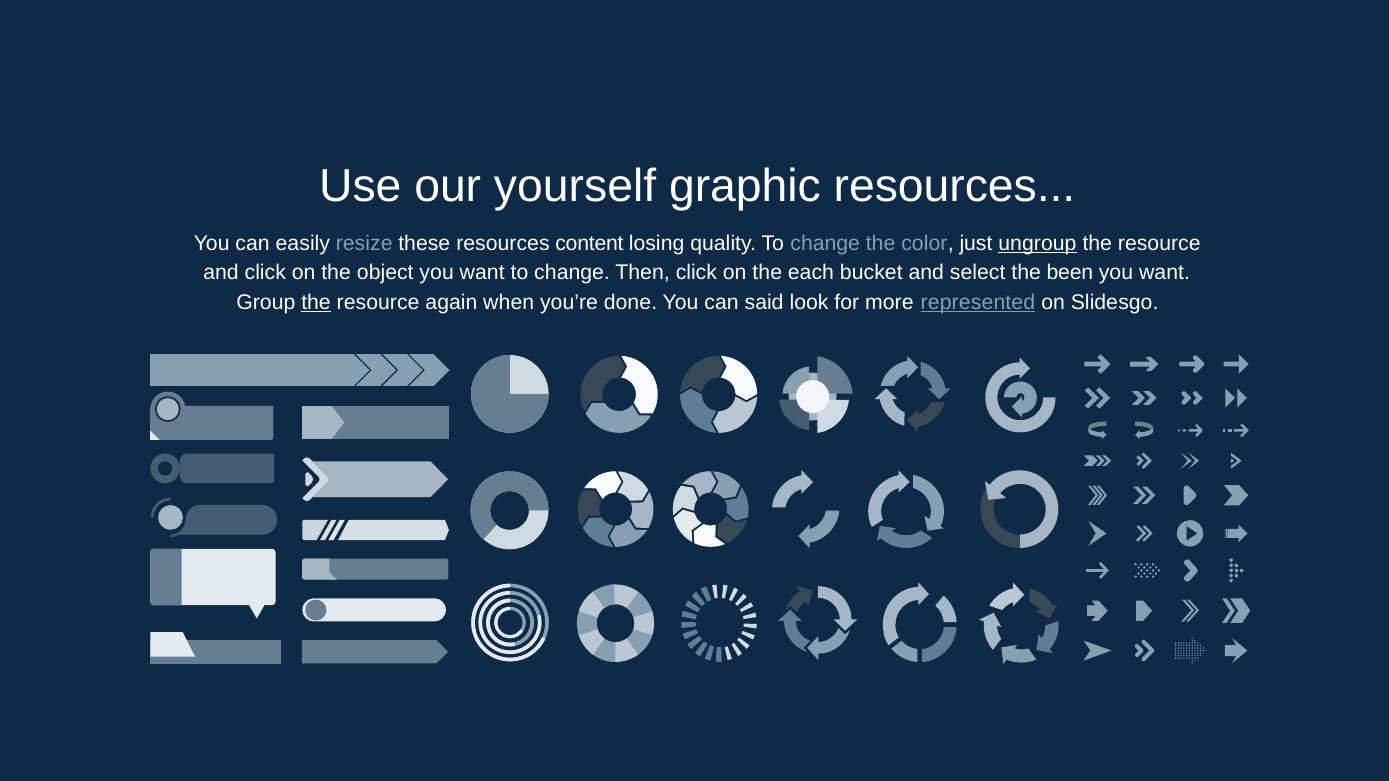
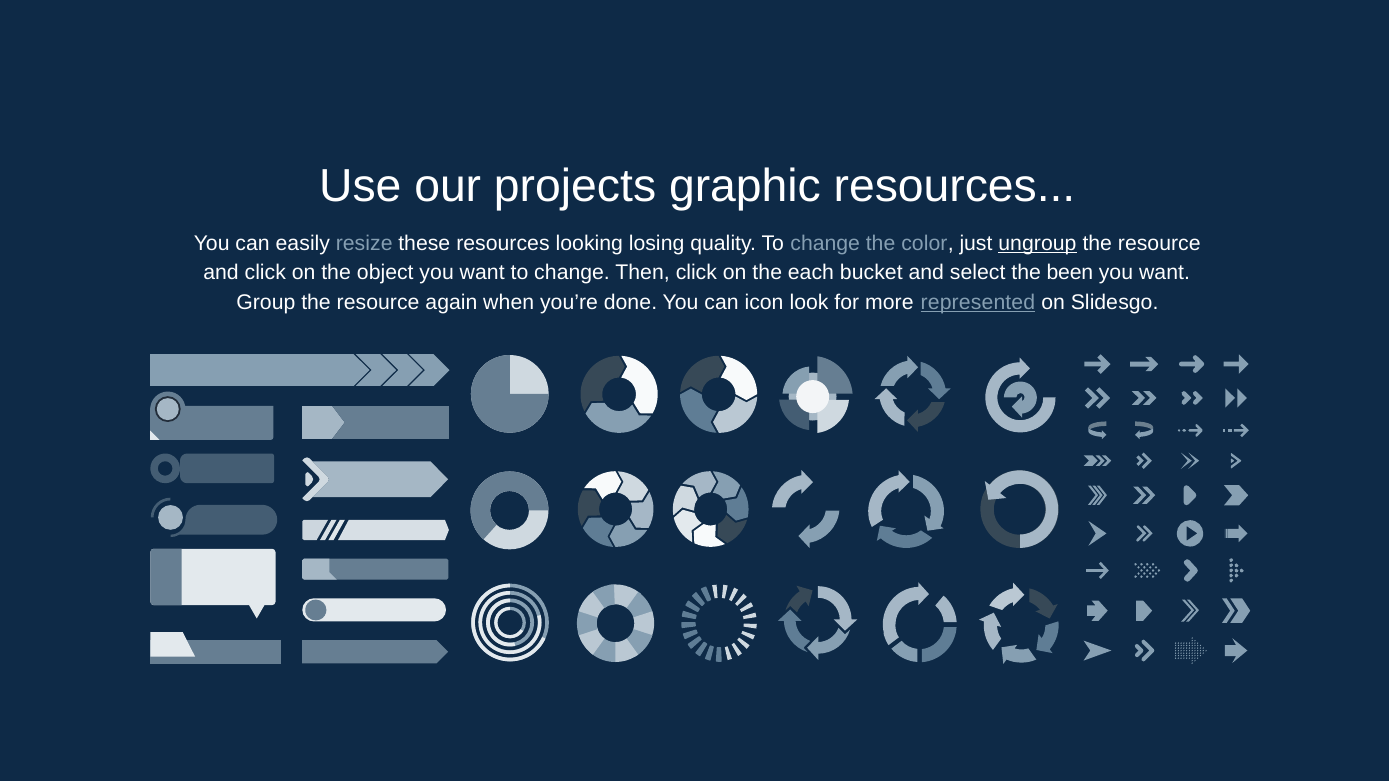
yourself: yourself -> projects (575, 186)
content: content -> looking (589, 244)
the underline: present -> none (316, 302)
said: said -> icon (764, 302)
